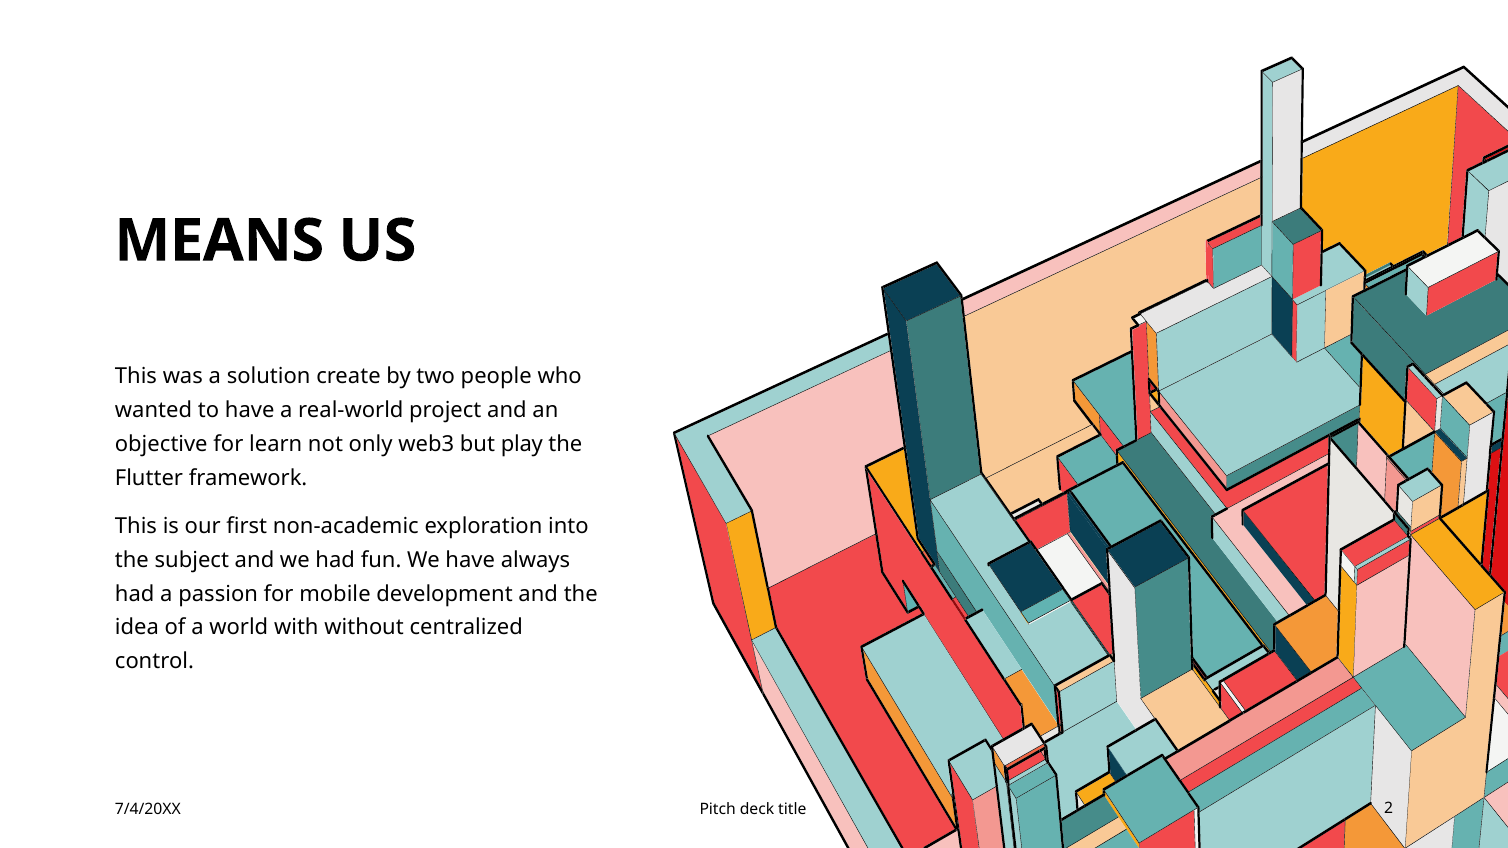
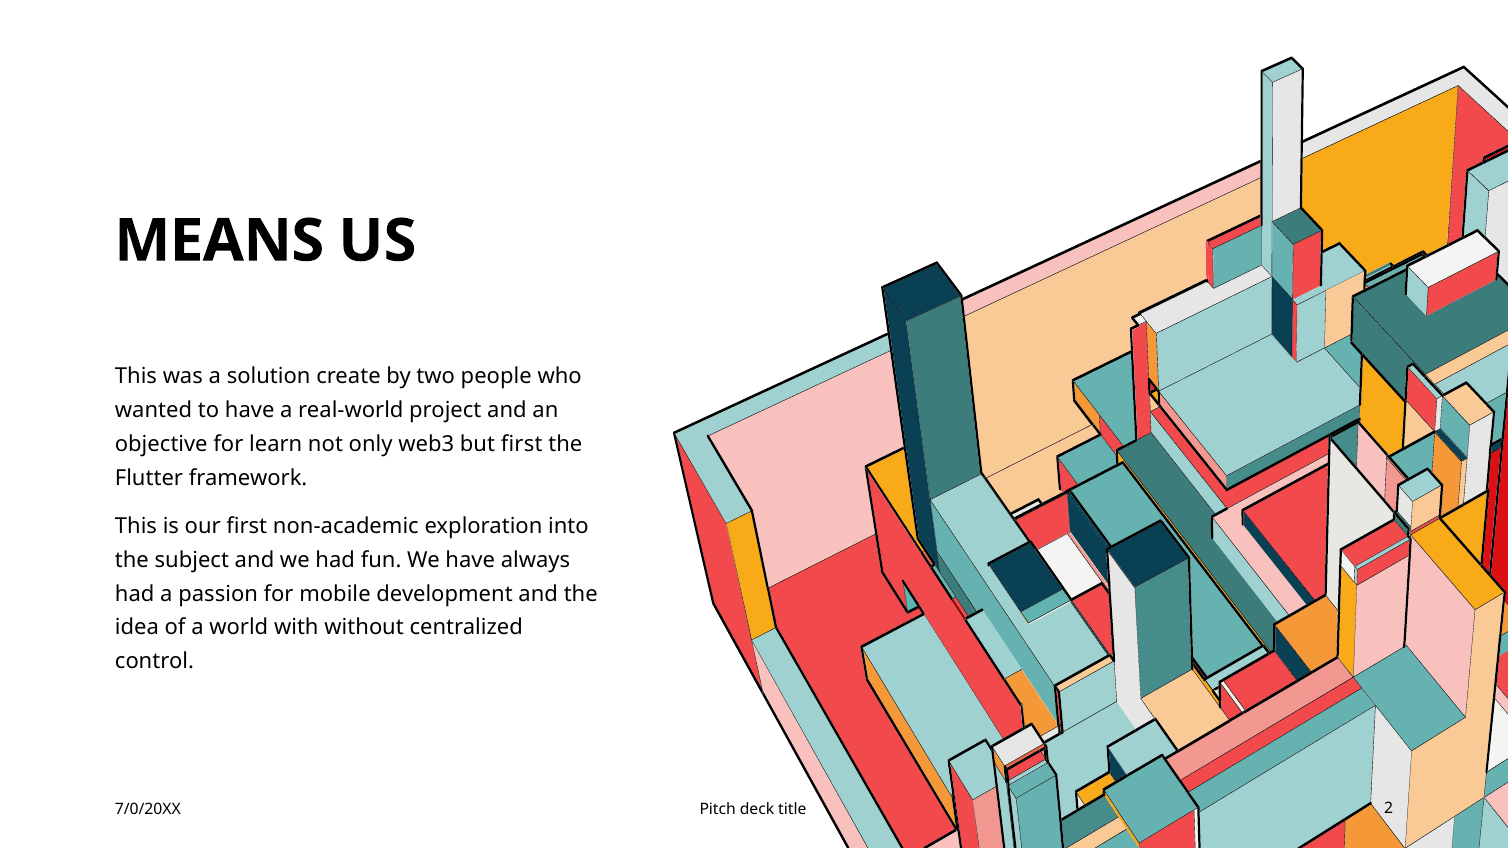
but play: play -> first (522, 444)
7/4/20XX: 7/4/20XX -> 7/0/20XX (148, 810)
